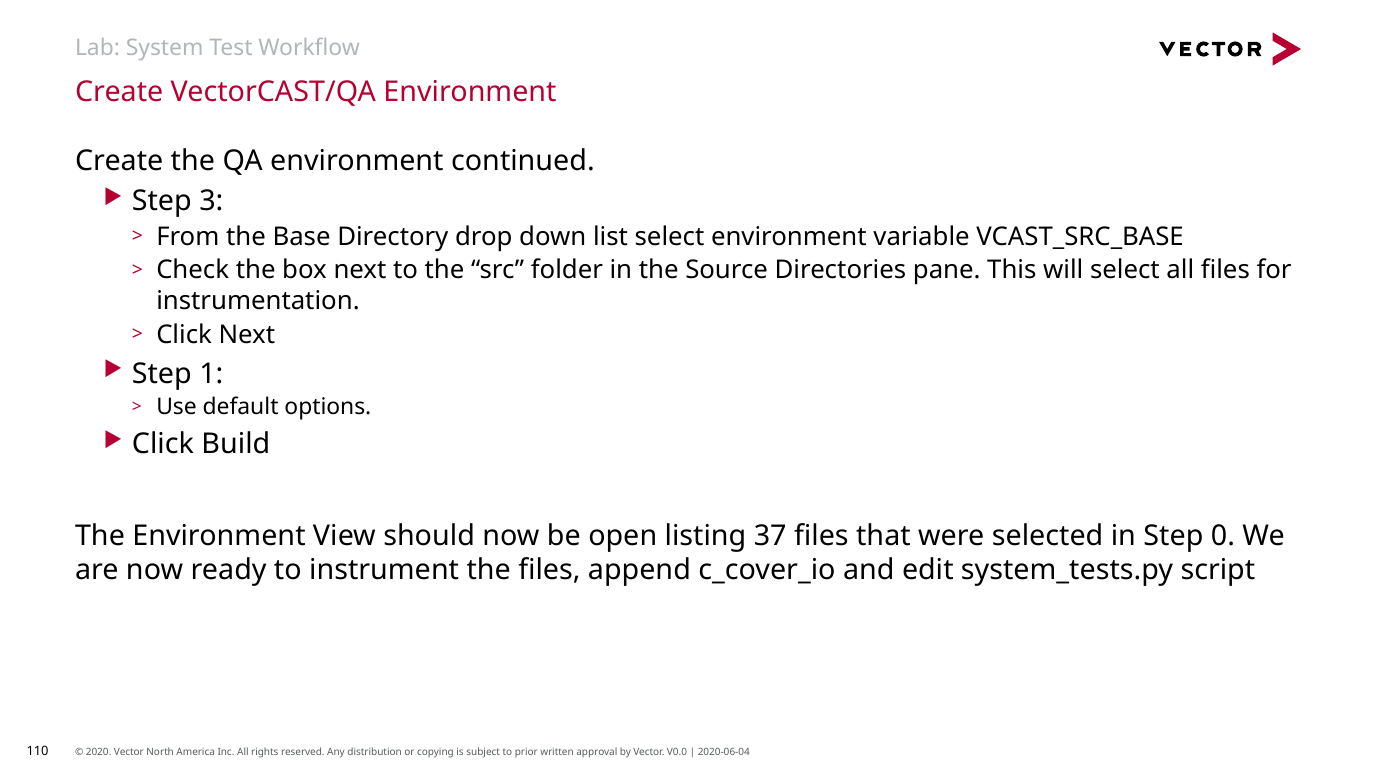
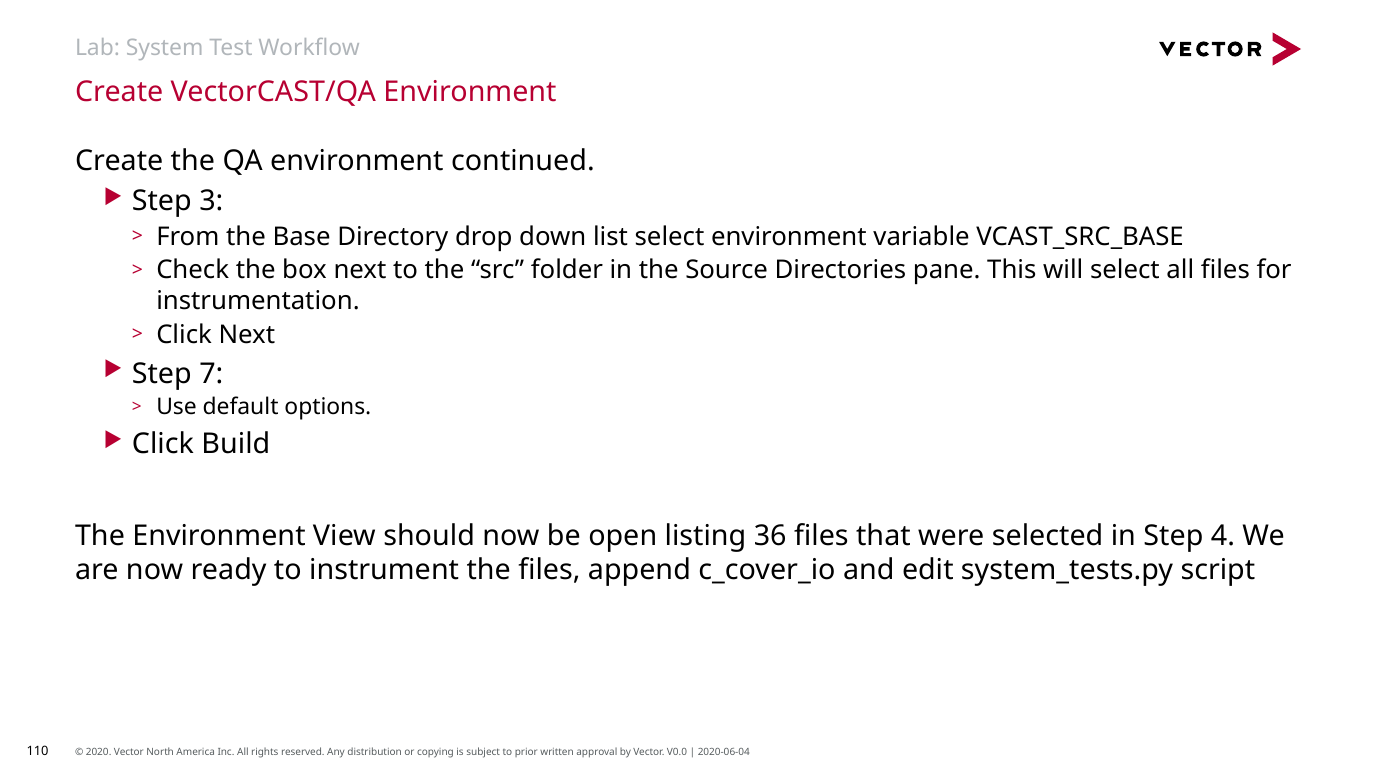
1: 1 -> 7 (211, 374)
37: 37 -> 36 (770, 536)
0: 0 -> 4 (1223, 536)
